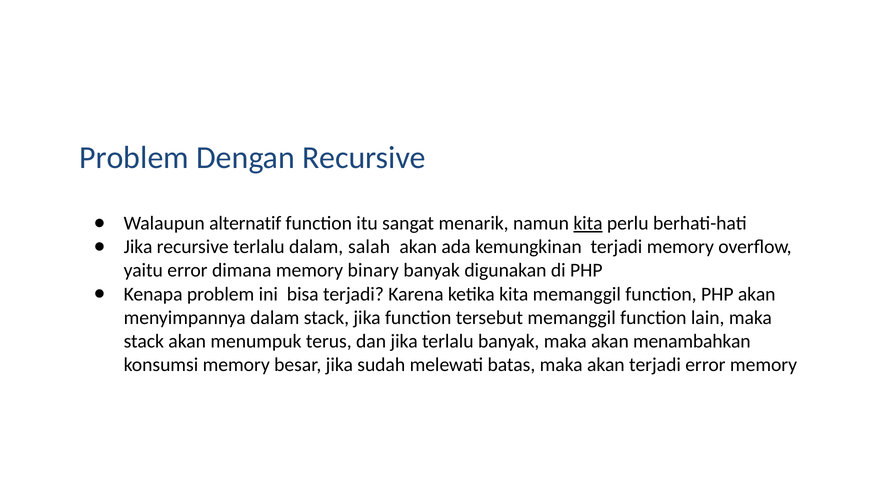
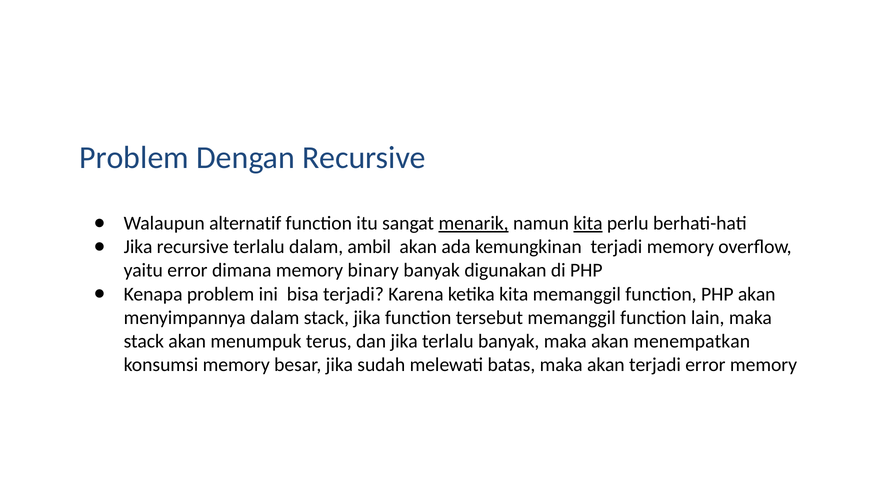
menarik underline: none -> present (474, 223)
salah: salah -> ambil (369, 247)
menambahkan: menambahkan -> menempatkan (692, 341)
